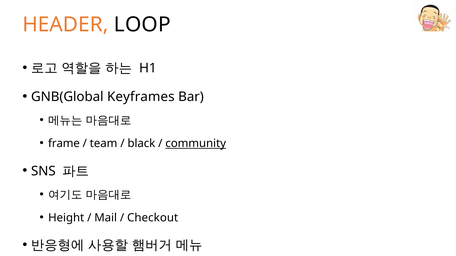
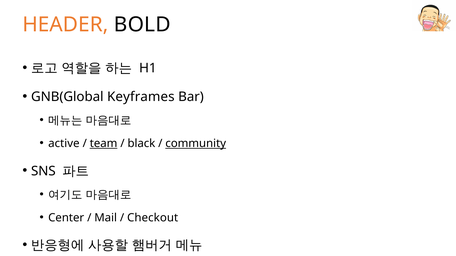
LOOP: LOOP -> BOLD (142, 25)
frame: frame -> active (64, 144)
team underline: none -> present (104, 144)
Height: Height -> Center (66, 218)
